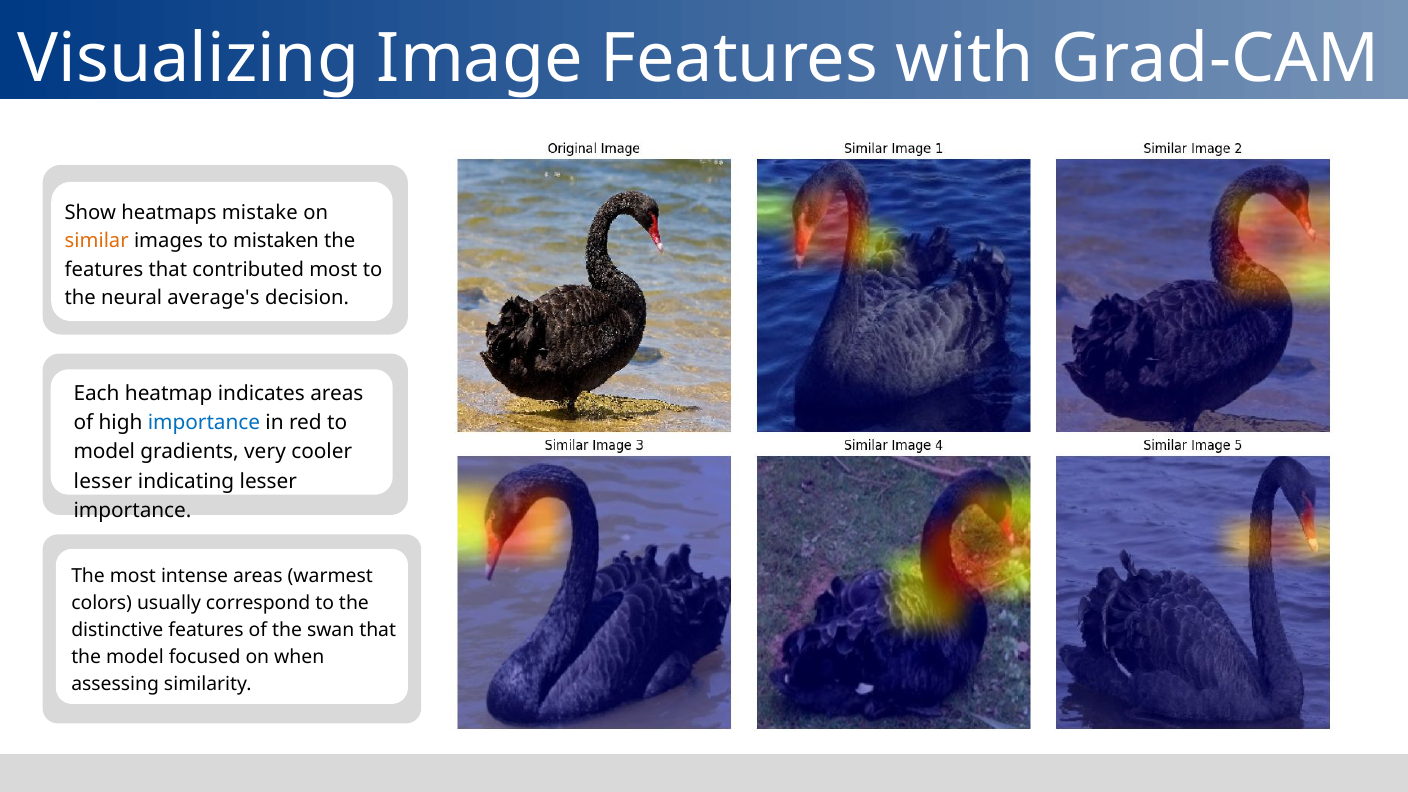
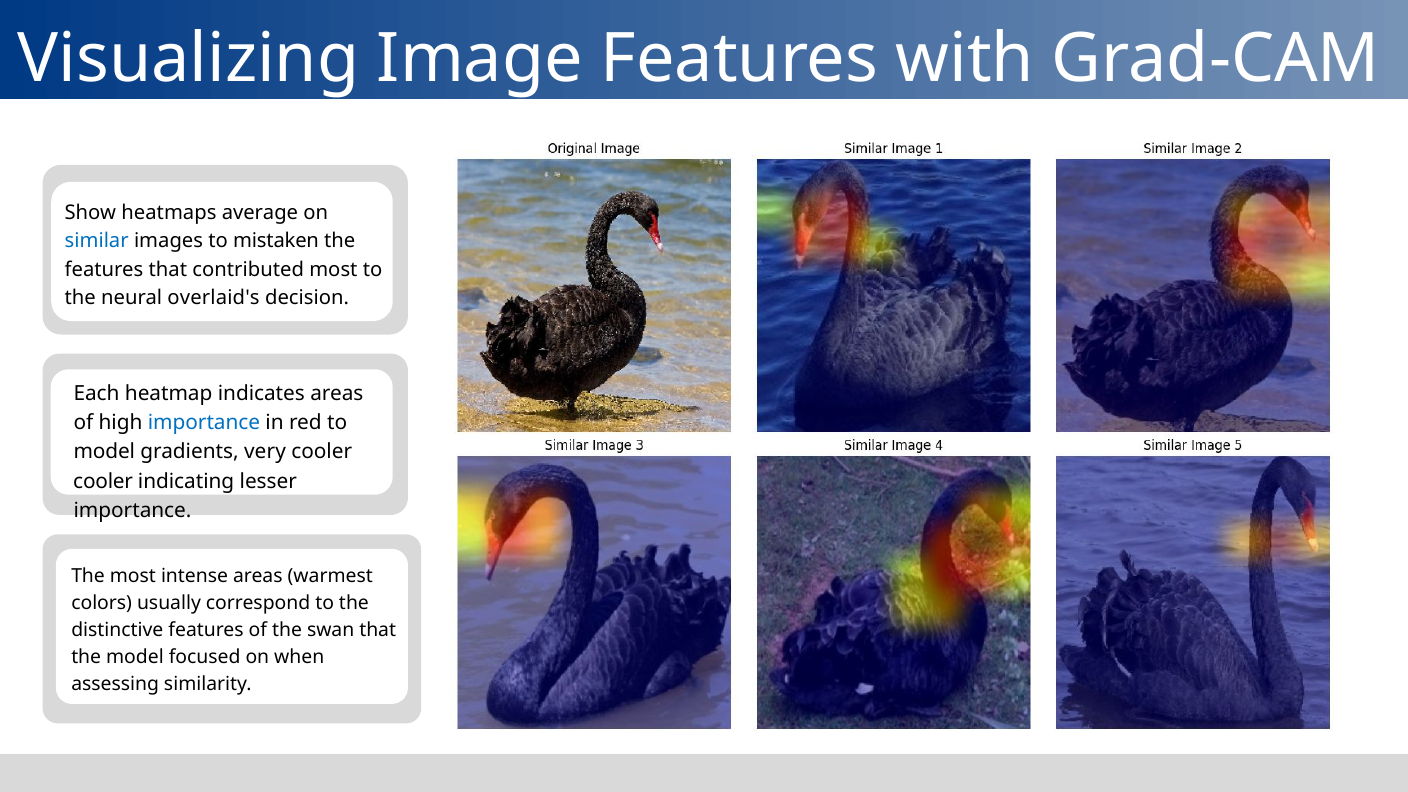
mistake: mistake -> average (260, 213)
similar colour: orange -> blue (97, 241)
average's: average's -> overlaid's (214, 298)
lesser: lesser -> cooler (103, 481)
